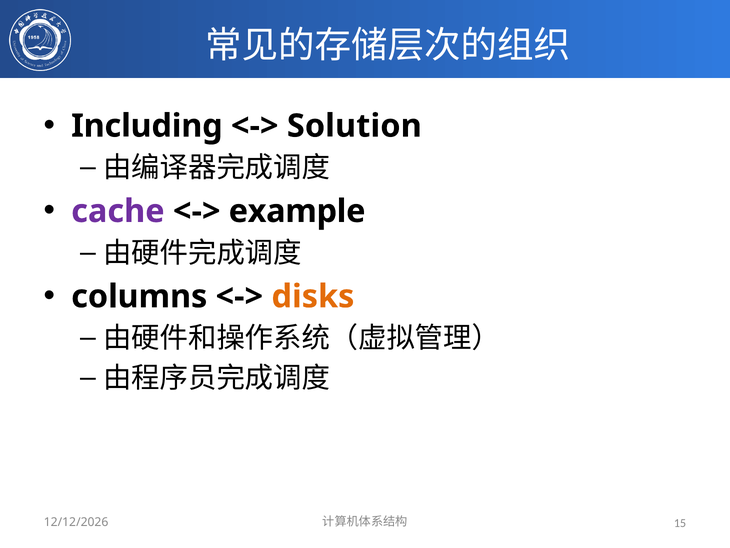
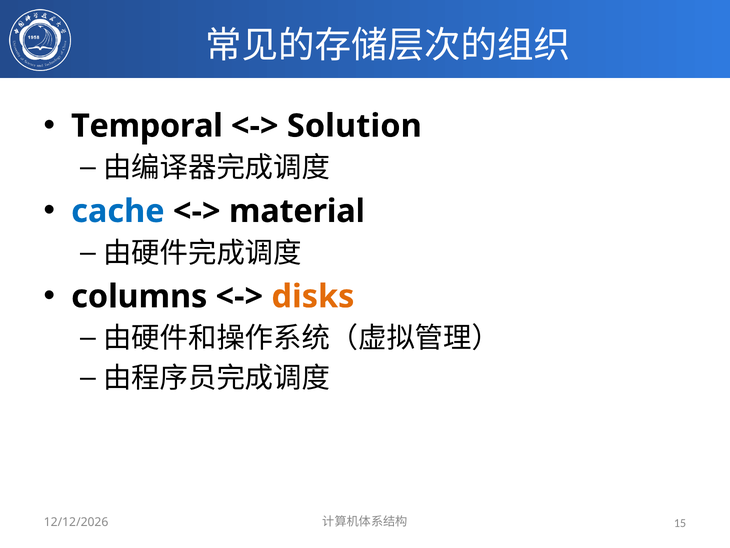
Including: Including -> Temporal (147, 126)
cache colour: purple -> blue (118, 211)
example: example -> material (297, 211)
